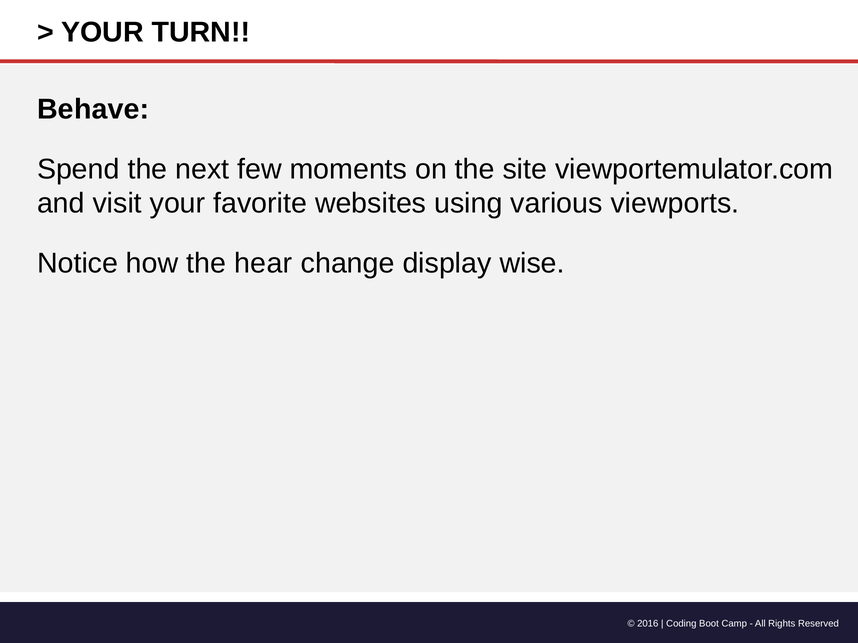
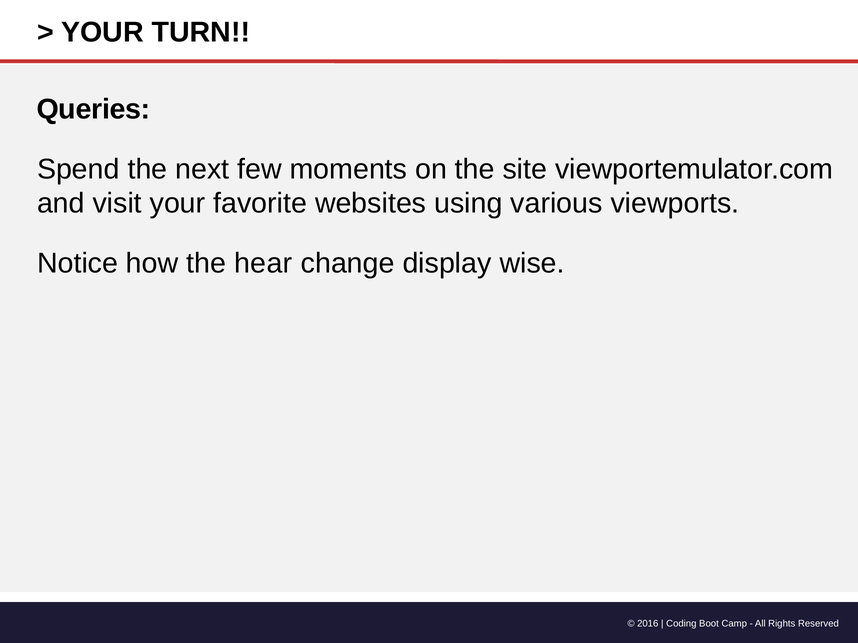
Behave: Behave -> Queries (94, 109)
